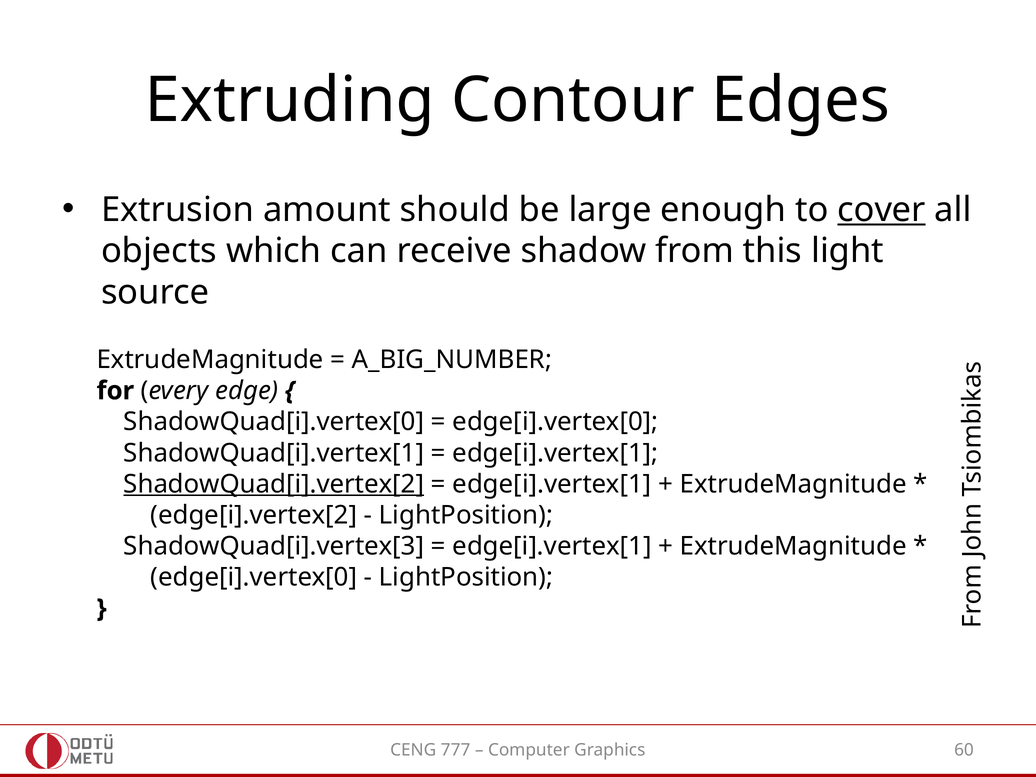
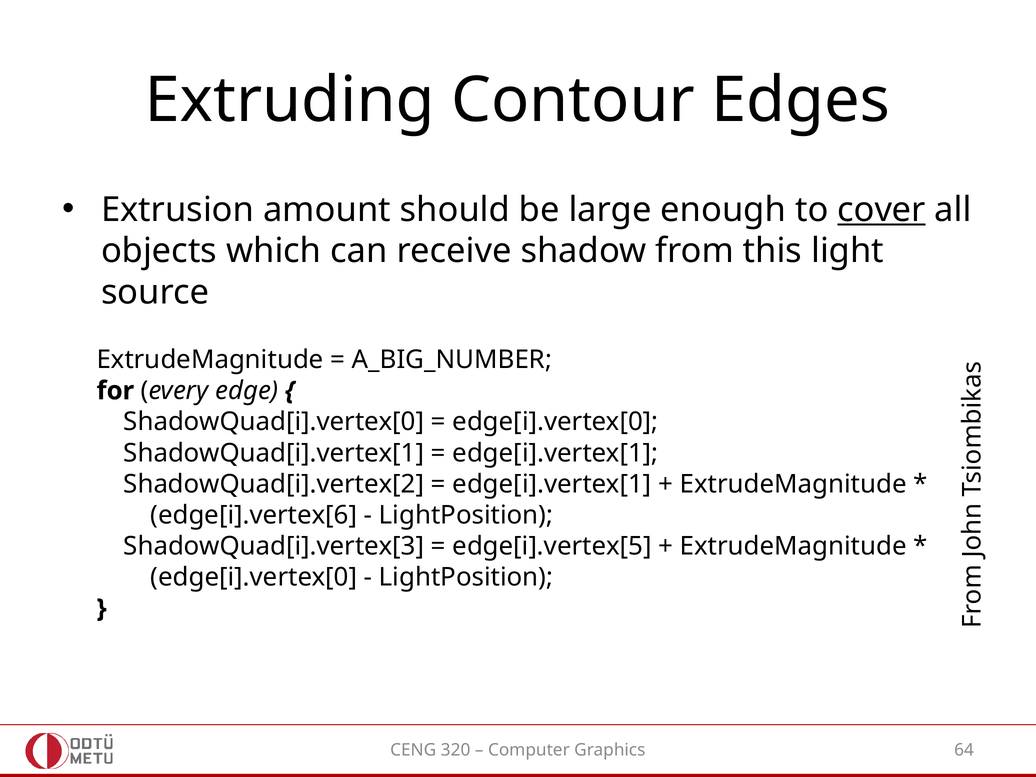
ShadowQuad[i].vertex[2 underline: present -> none (274, 484)
edge[i].vertex[2: edge[i].vertex[2 -> edge[i].vertex[6 (254, 515)
edge[i].vertex[1: edge[i].vertex[1 -> edge[i].vertex[5 (552, 546)
777: 777 -> 320 (456, 750)
60: 60 -> 64 (964, 750)
